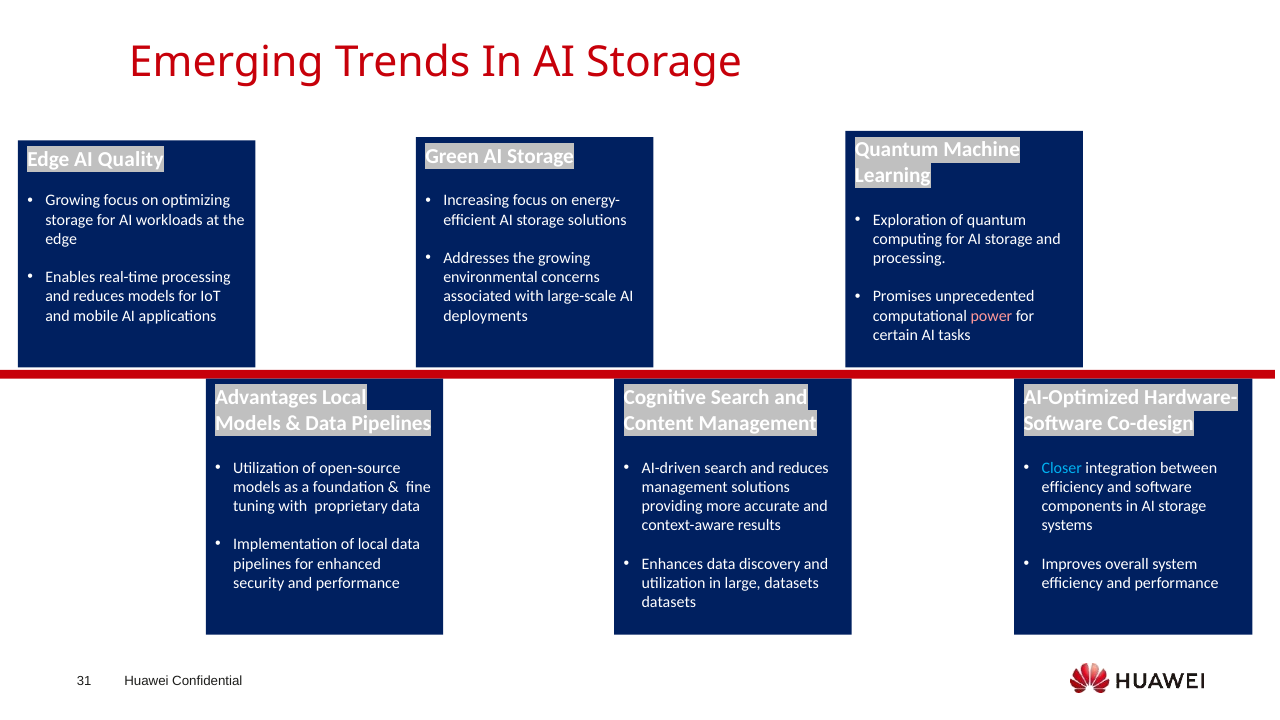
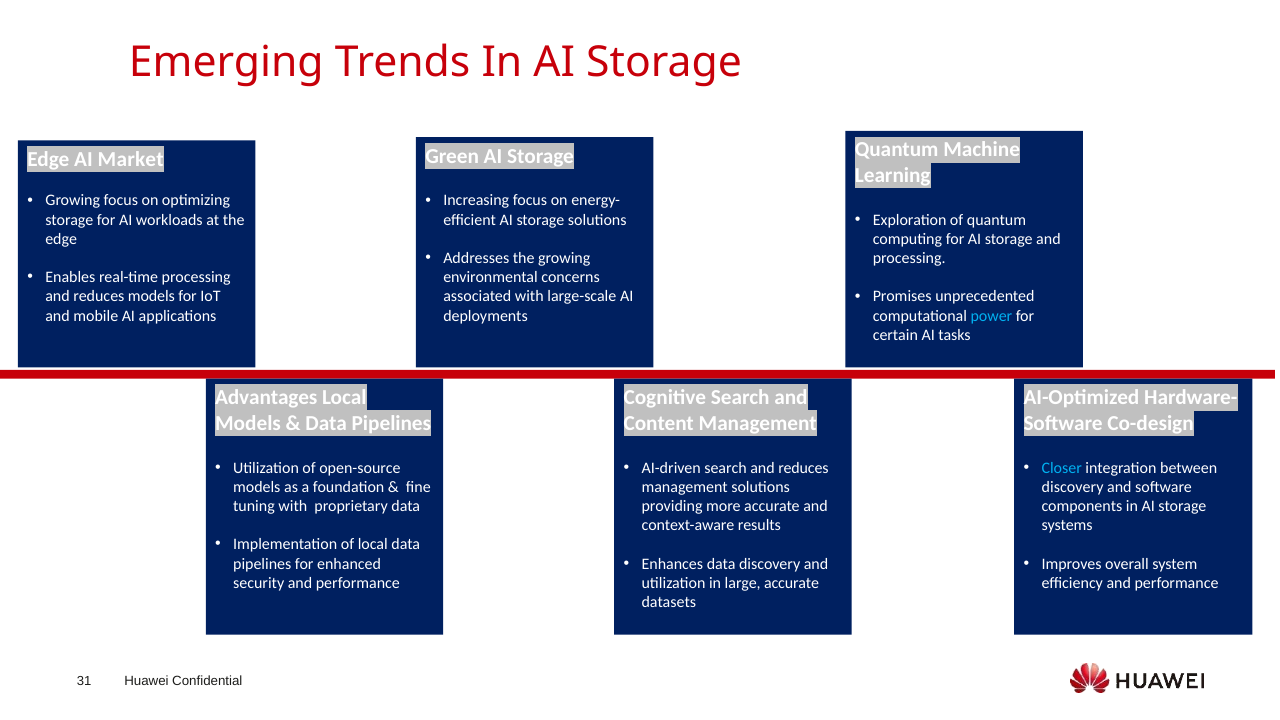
Quality: Quality -> Market (131, 159)
power colour: pink -> light blue (991, 316)
efficiency: efficiency -> discovery (1073, 487)
large datasets: datasets -> accurate (792, 583)
